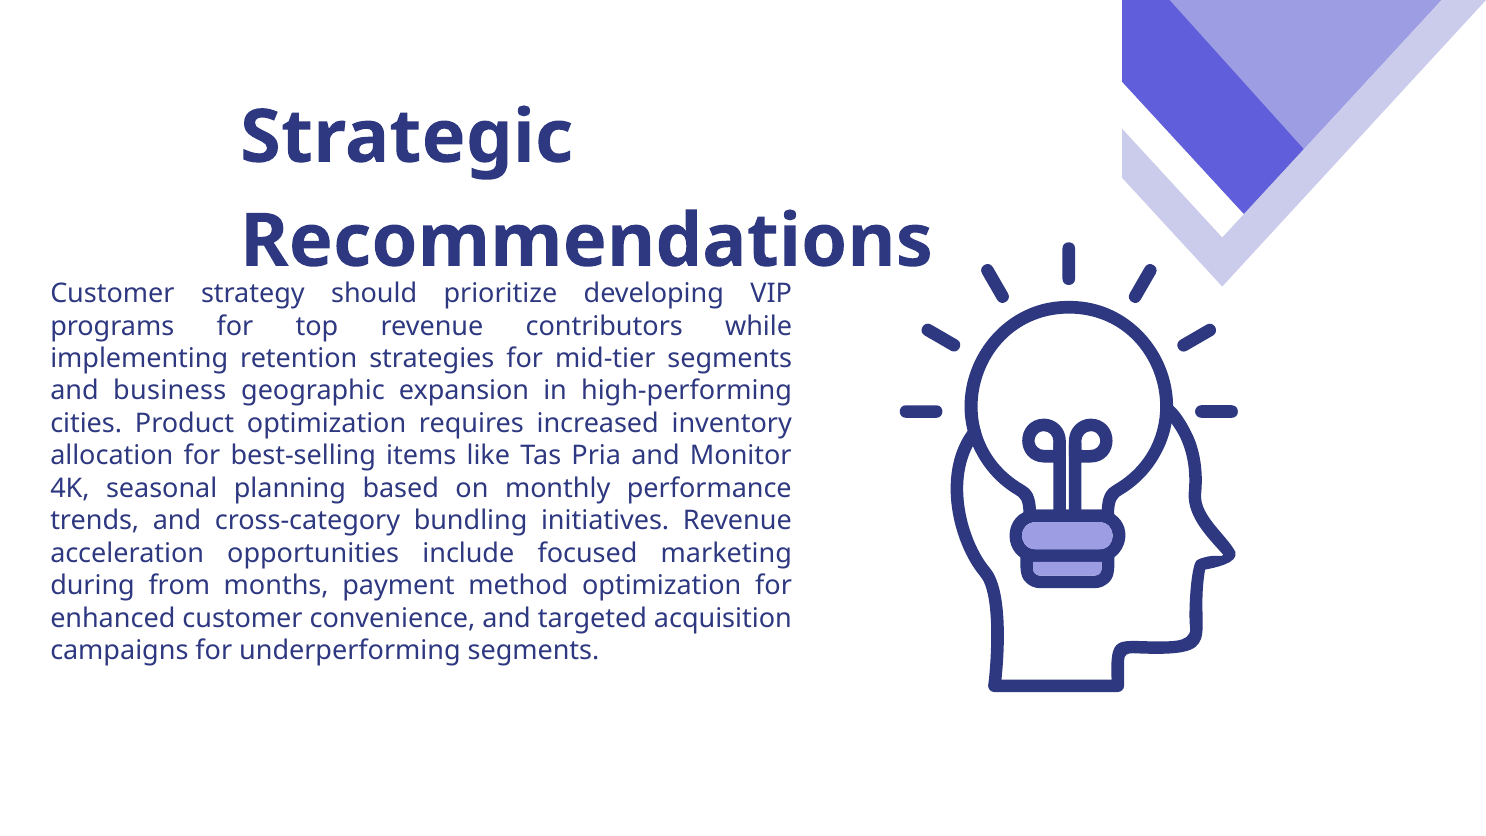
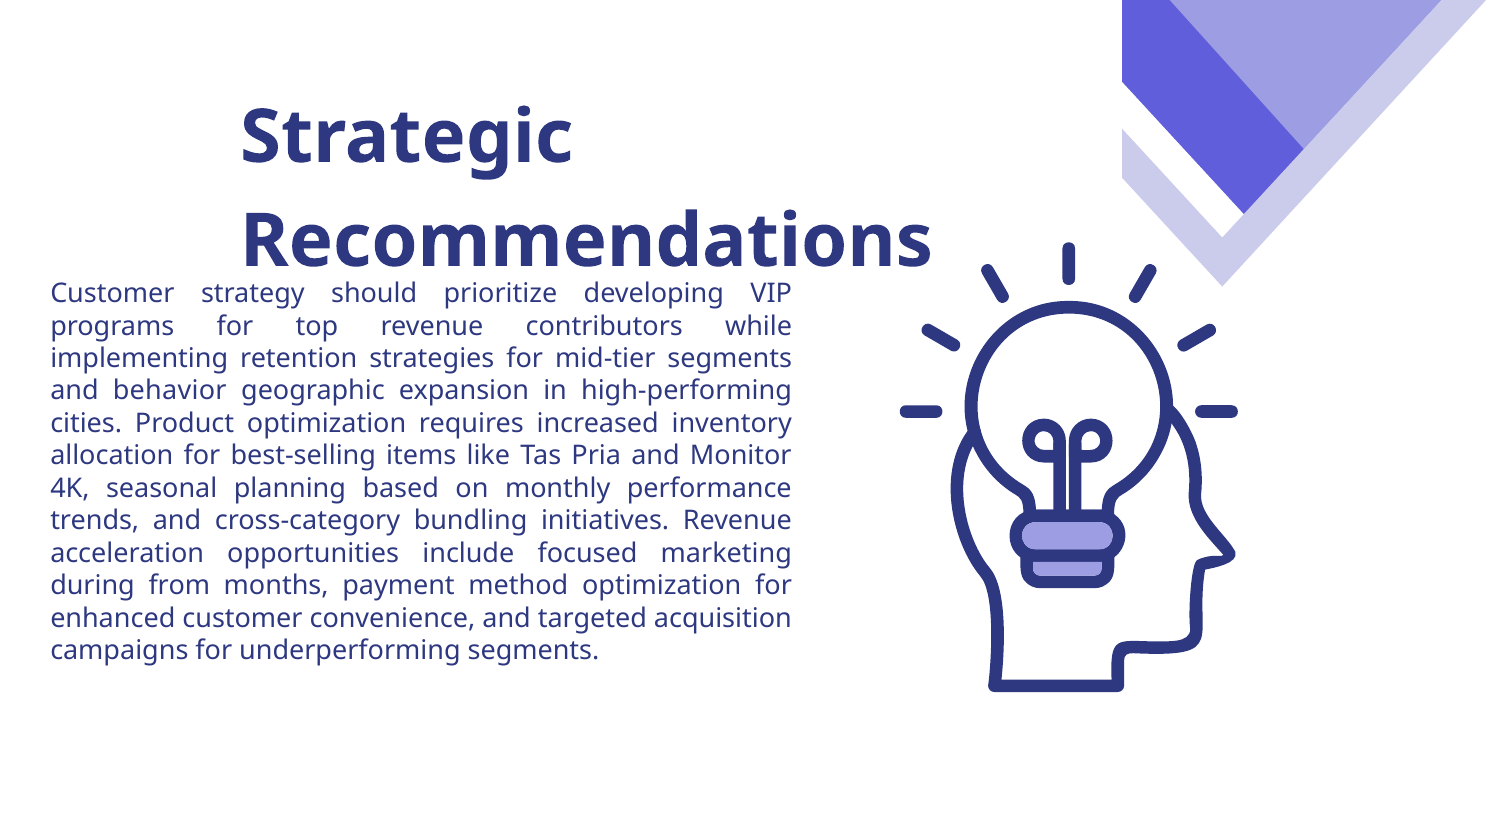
business: business -> behavior (170, 391)
